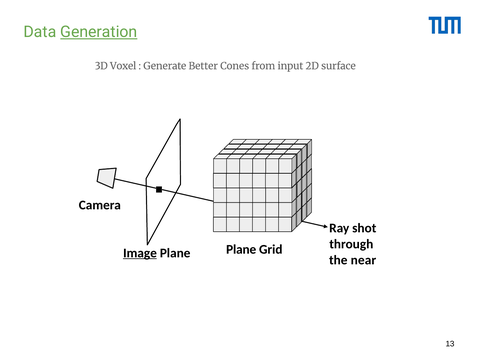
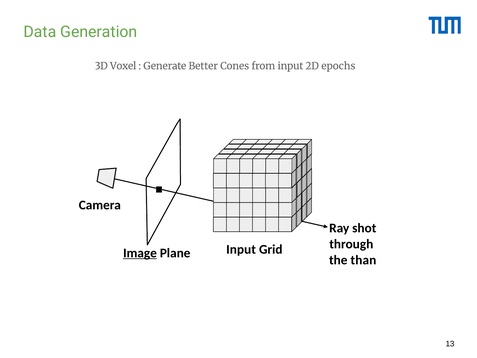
Generation underline: present -> none (99, 32)
surface: surface -> epochs (338, 66)
Plane Plane: Plane -> Input (241, 249)
near: near -> than (363, 260)
